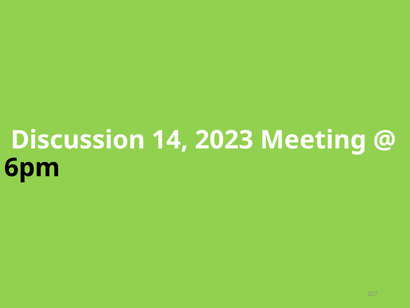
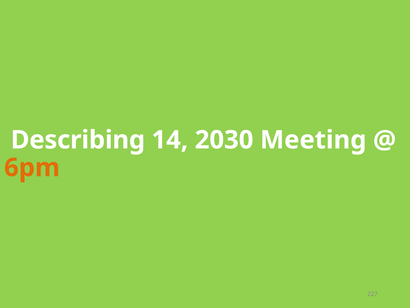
Discussion: Discussion -> Describing (78, 140)
2023: 2023 -> 2030 (224, 140)
6pm colour: black -> orange (32, 167)
